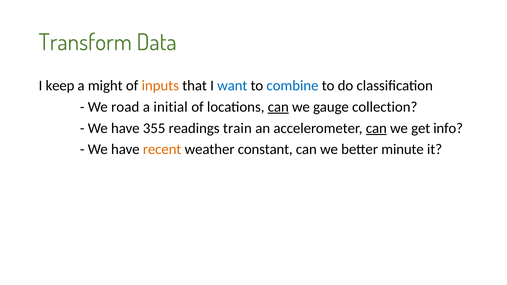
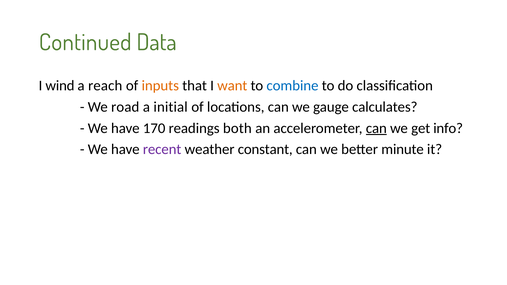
Transform: Transform -> Continued (85, 43)
keep: keep -> wind (60, 86)
might: might -> reach (105, 86)
want colour: blue -> orange (232, 86)
can underline: present -> none (278, 107)
collection: collection -> calculates (385, 107)
355: 355 -> 170 (154, 128)
train: train -> both (237, 128)
recent colour: orange -> purple (162, 149)
